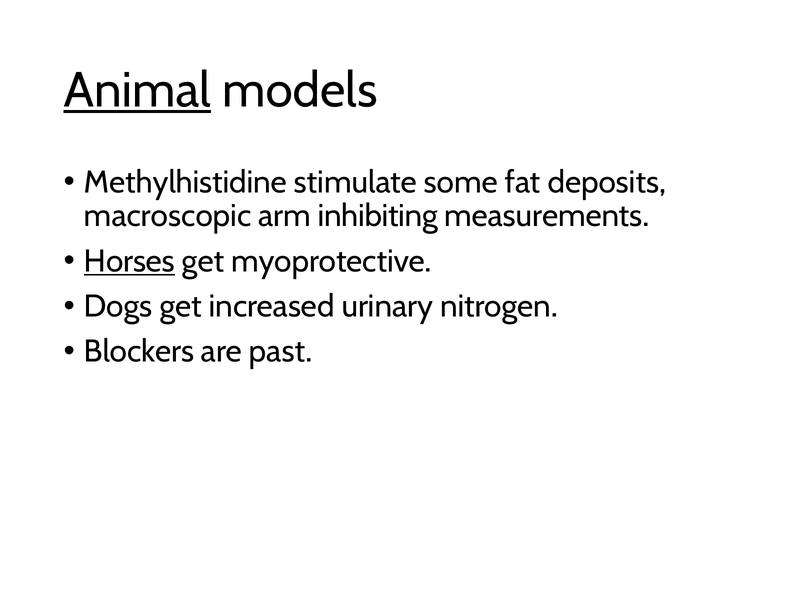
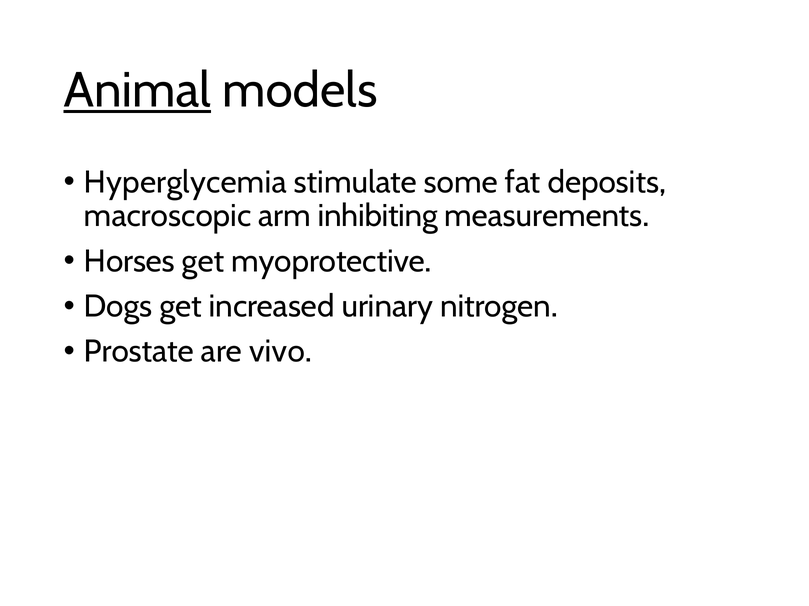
Methylhistidine: Methylhistidine -> Hyperglycemia (185, 182)
Horses underline: present -> none (129, 262)
Blockers: Blockers -> Prostate (139, 352)
past: past -> vivo (280, 352)
